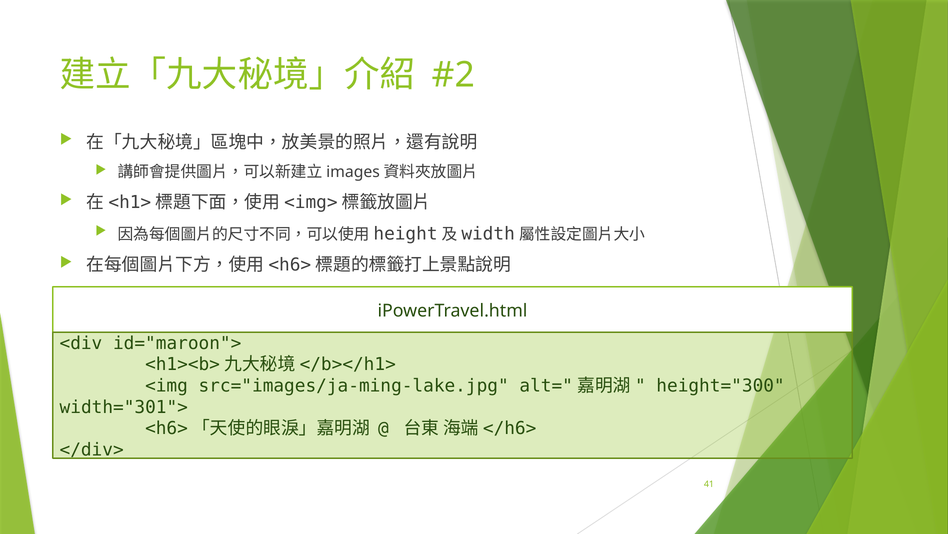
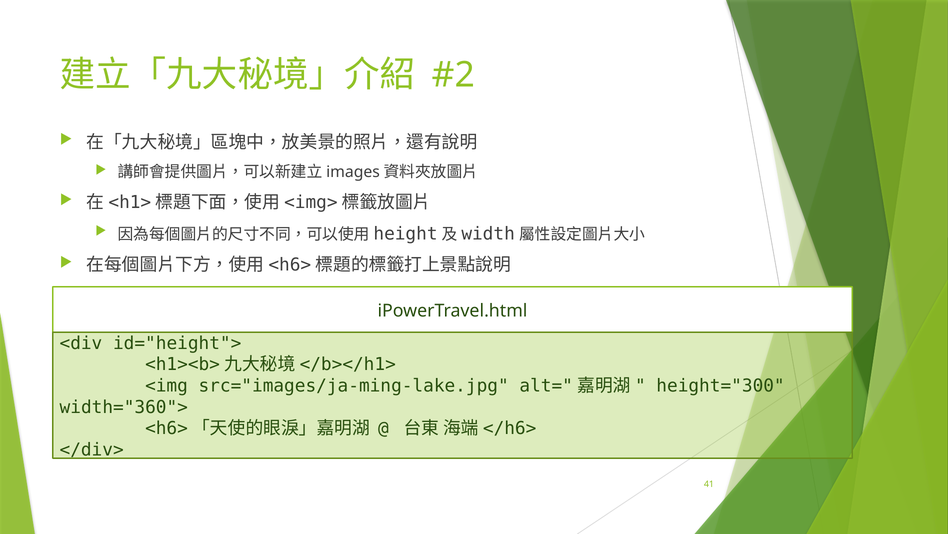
id="maroon">: id="maroon"> -> id="height"> (177, 343)
width="301">: width="301"> -> width="360"> (124, 407)
